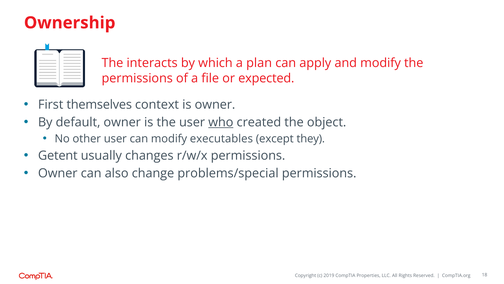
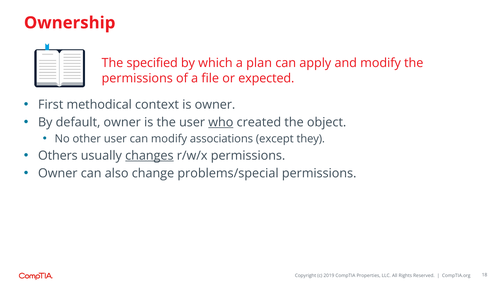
interacts: interacts -> specified (152, 63)
themselves: themselves -> methodical (99, 104)
executables: executables -> associations (221, 139)
Getent: Getent -> Others (58, 155)
changes underline: none -> present (149, 155)
